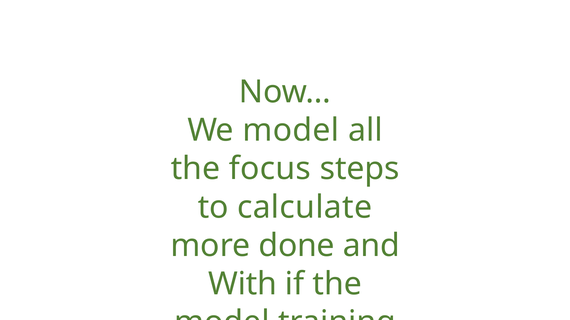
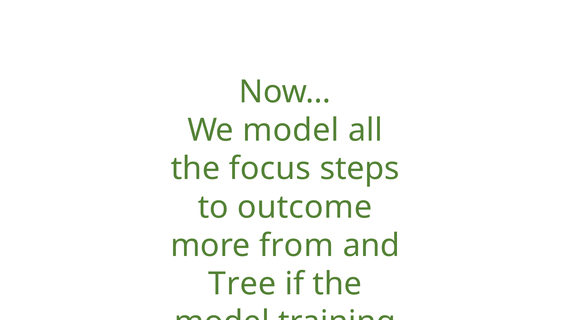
calculate: calculate -> outcome (305, 208)
done: done -> from (296, 246)
With: With -> Tree (242, 285)
